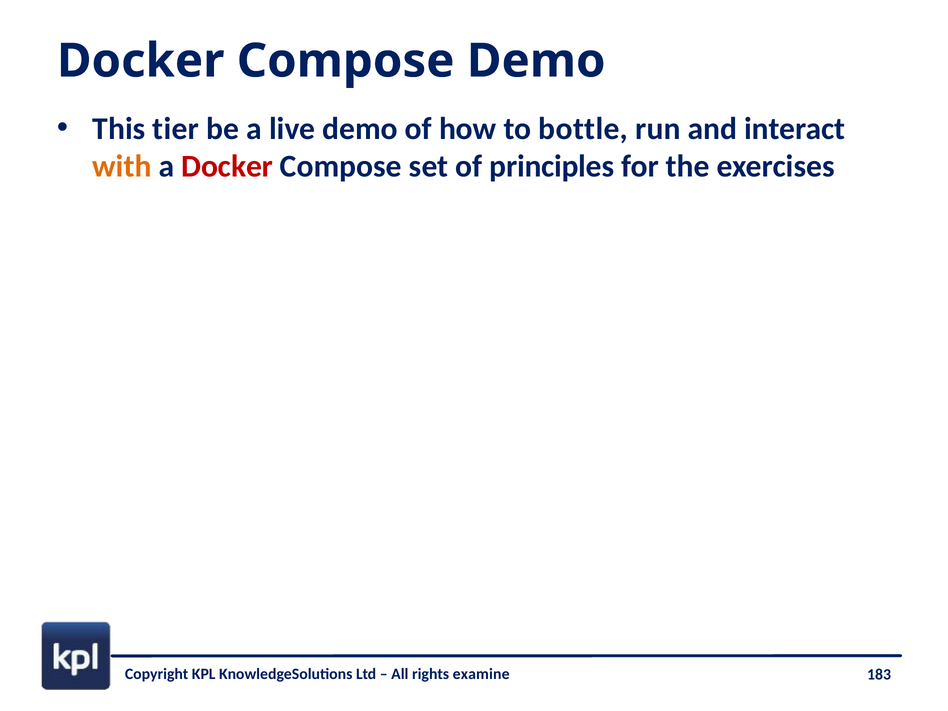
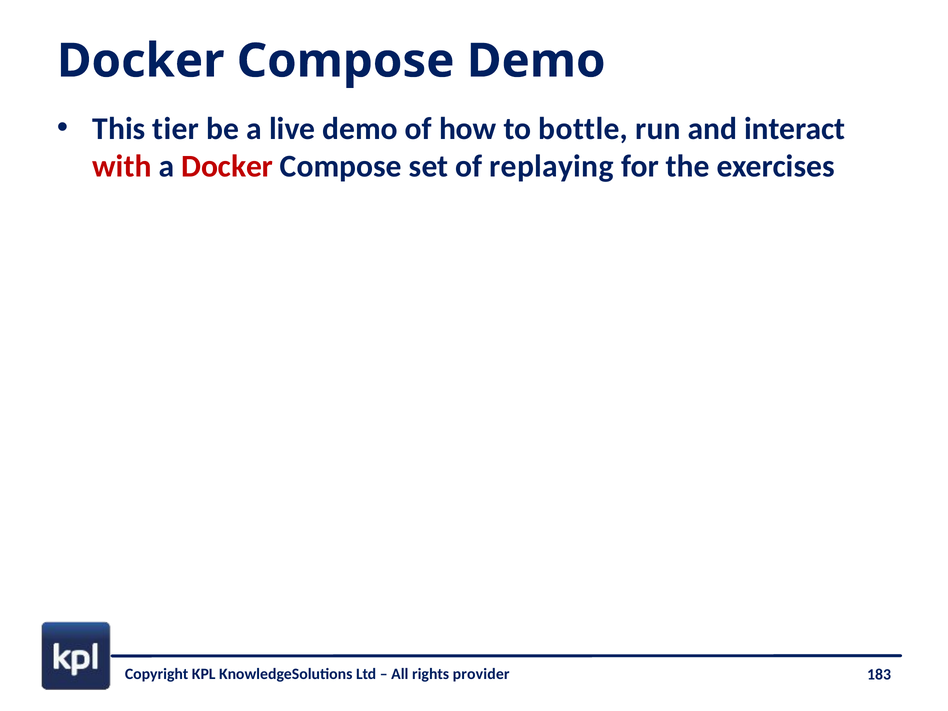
with colour: orange -> red (122, 167)
principles: principles -> replaying (552, 167)
examine: examine -> provider (481, 674)
